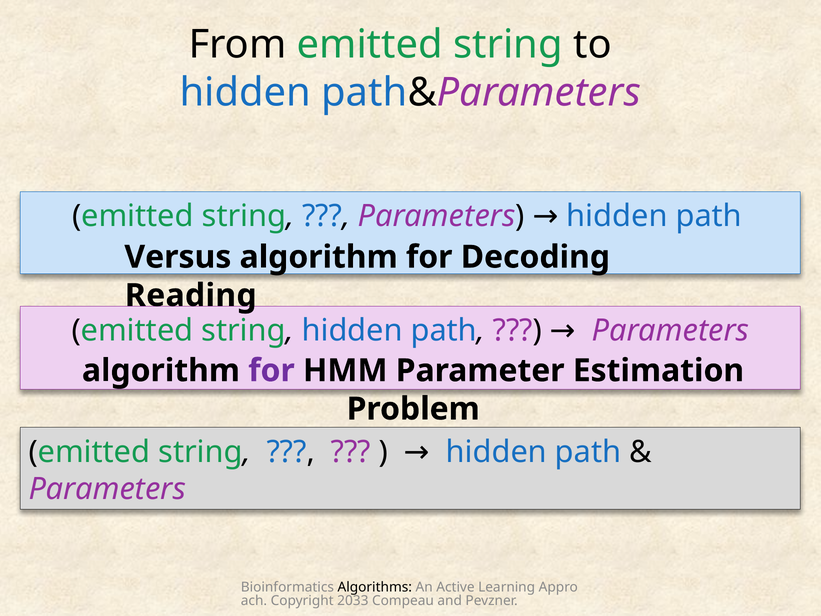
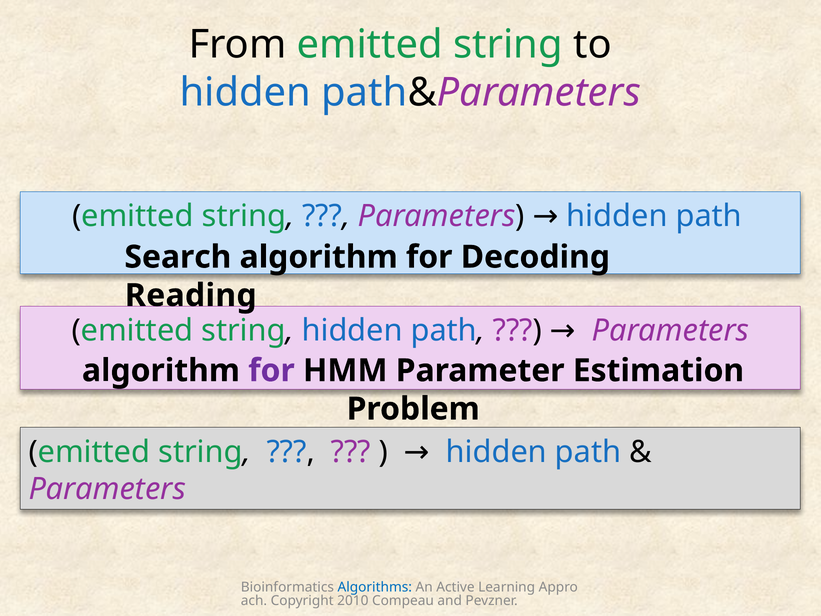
Versus: Versus -> Search (178, 257)
Algorithms colour: black -> blue (375, 587)
2033: 2033 -> 2010 (353, 601)
